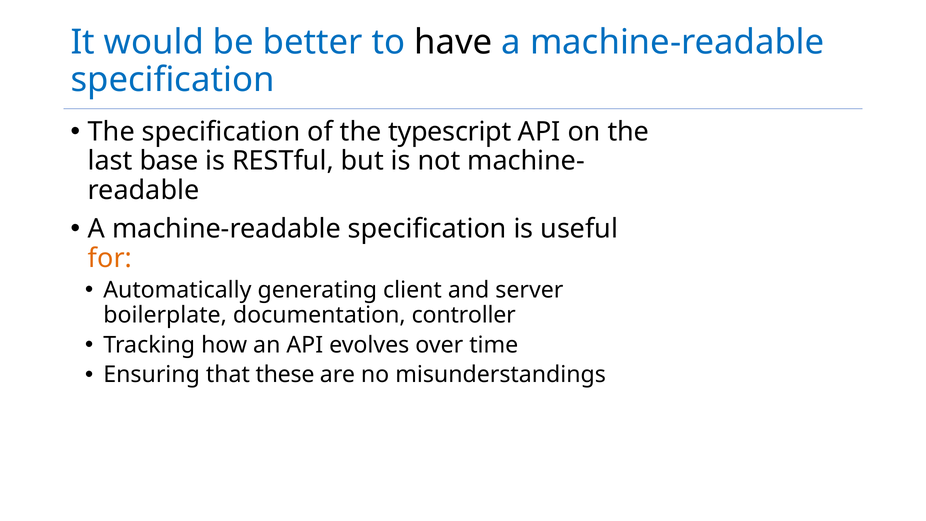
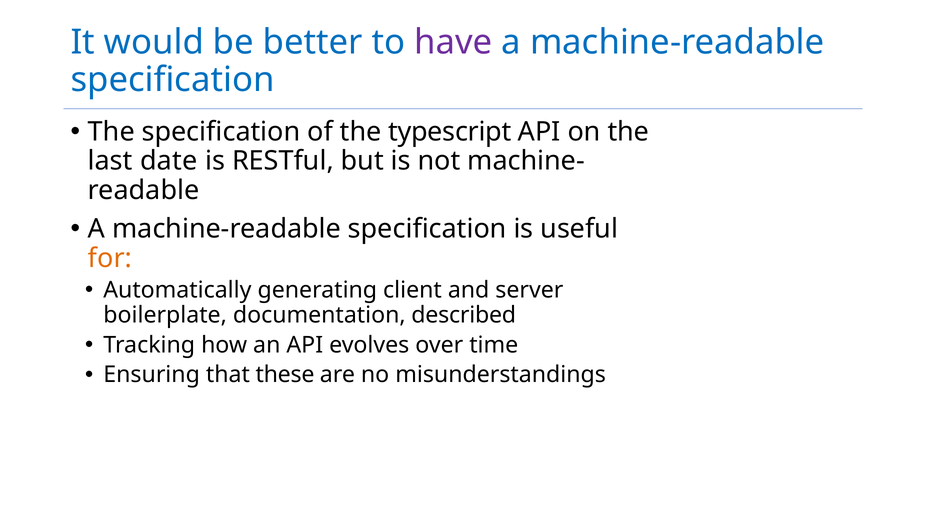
have colour: black -> purple (453, 42)
base: base -> date (169, 161)
controller: controller -> described (464, 315)
